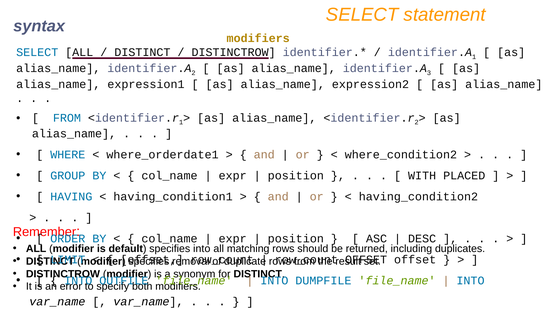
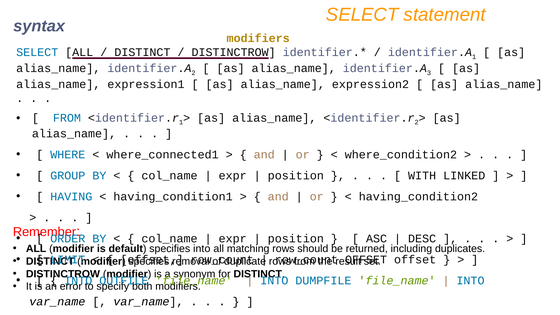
where_orderdate1: where_orderdate1 -> where_connected1 (163, 155)
PLACED: PLACED -> LINKED (464, 176)
